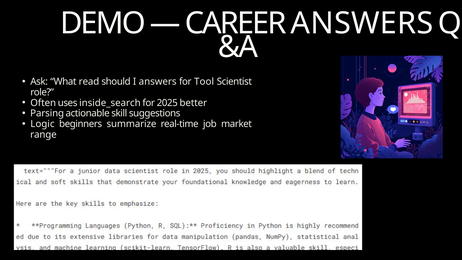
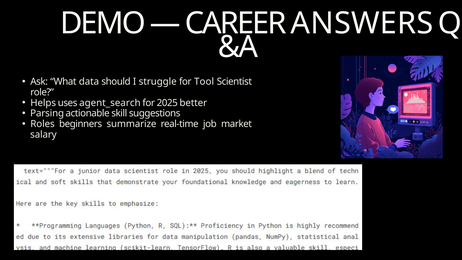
read: read -> data (89, 82)
I answers: answers -> struggle (158, 82)
Often: Often -> Helps (43, 103)
inside_search: inside_search -> agent_search (110, 103)
Logic: Logic -> Roles (43, 124)
range: range -> salary (43, 135)
